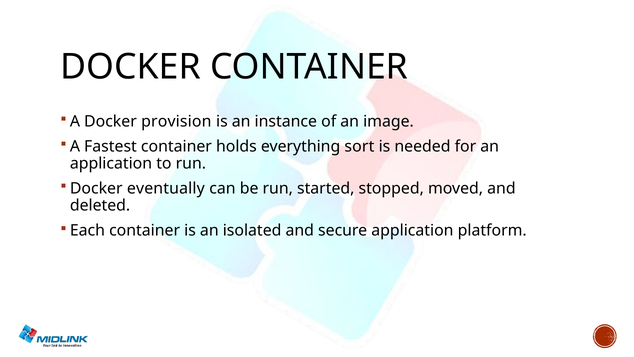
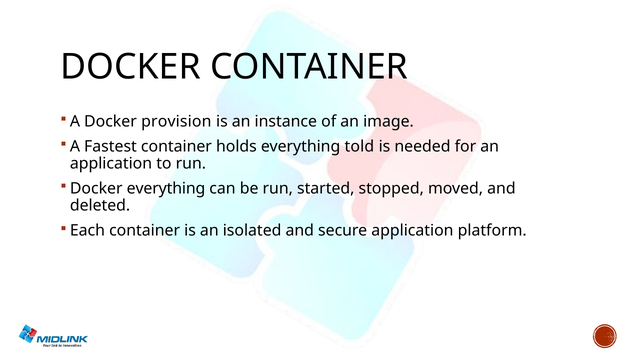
sort: sort -> told (359, 146)
Docker eventually: eventually -> everything (166, 188)
